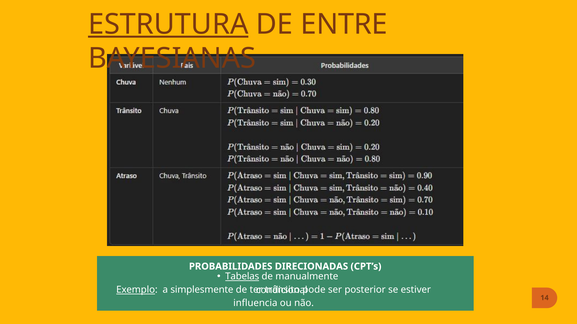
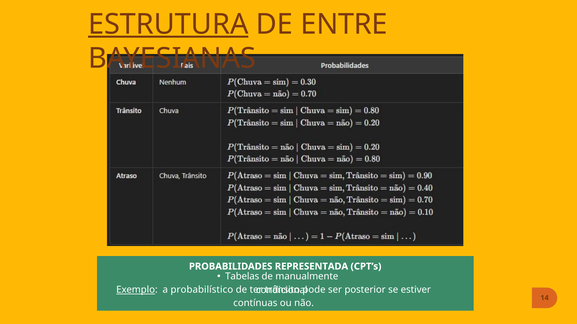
DIRECIONADAS: DIRECIONADAS -> REPRESENTADA (311, 267)
Tabelas underline: present -> none (242, 277)
simplesmente: simplesmente -> probabilístico (202, 290)
influencia: influencia -> contínuas (255, 304)
